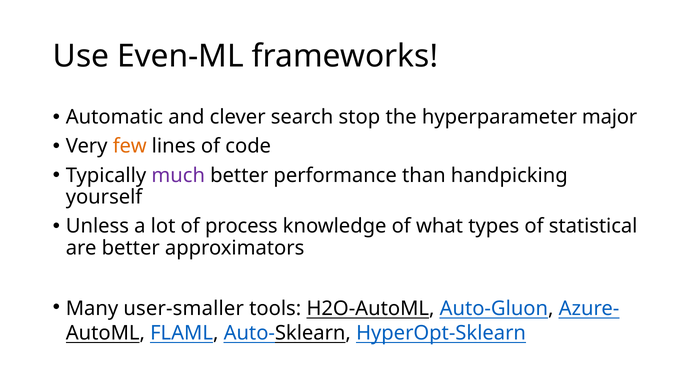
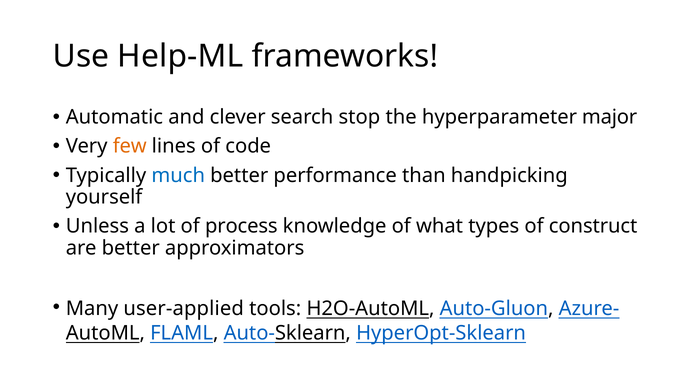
Even-ML: Even-ML -> Help-ML (180, 56)
much colour: purple -> blue (178, 175)
statistical: statistical -> construct (593, 226)
user-smaller: user-smaller -> user-applied (184, 308)
